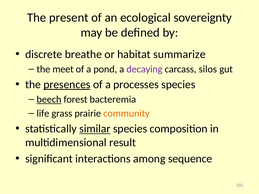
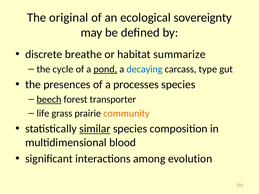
present: present -> original (69, 18)
meet: meet -> cycle (63, 69)
pond underline: none -> present (105, 69)
decaying colour: purple -> blue (144, 69)
silos: silos -> type (208, 69)
presences underline: present -> none (67, 85)
bacteremia: bacteremia -> transporter (113, 99)
result: result -> blood (123, 143)
sequence: sequence -> evolution (190, 159)
